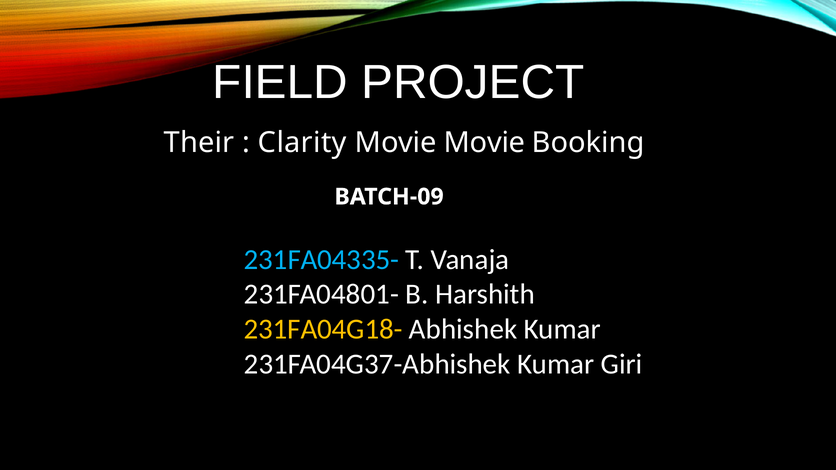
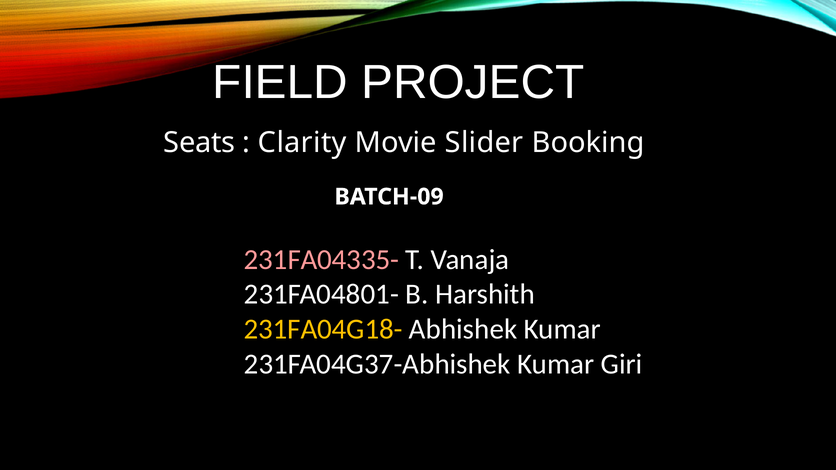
Their: Their -> Seats (199, 143)
Movie Movie: Movie -> Slider (484, 143)
231FA04335- colour: light blue -> pink (321, 260)
